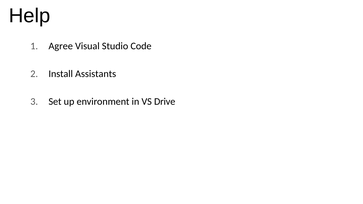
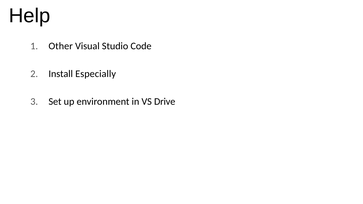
Agree: Agree -> Other (61, 46)
Assistants: Assistants -> Especially (96, 74)
